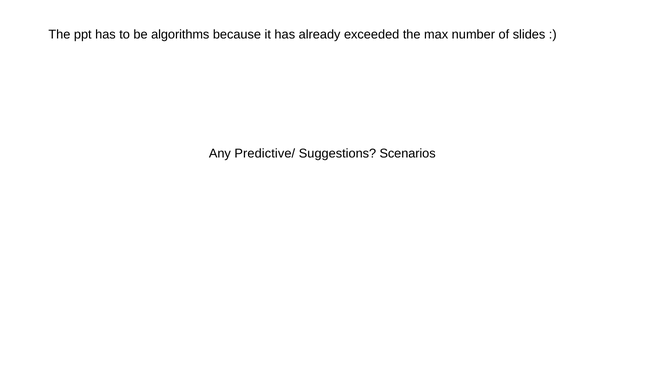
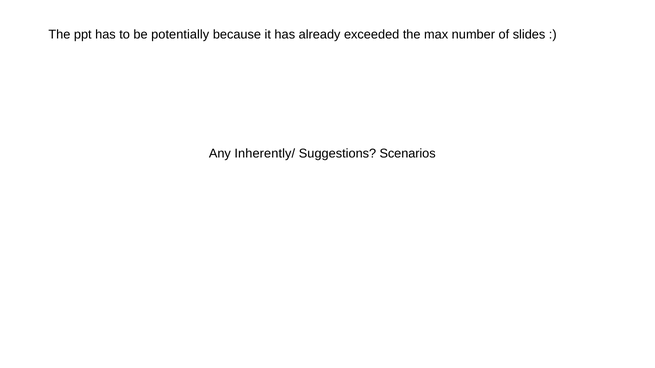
algorithms: algorithms -> potentially (180, 35)
Predictive/: Predictive/ -> Inherently/ (265, 154)
